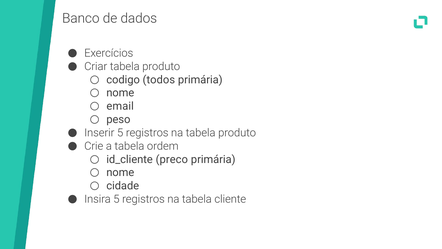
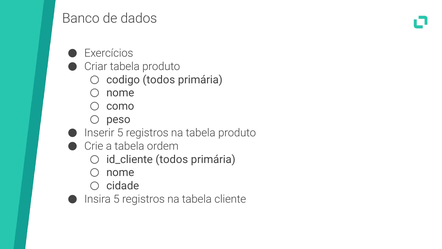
email: email -> como (120, 106)
id_cliente preco: preco -> todos (172, 159)
